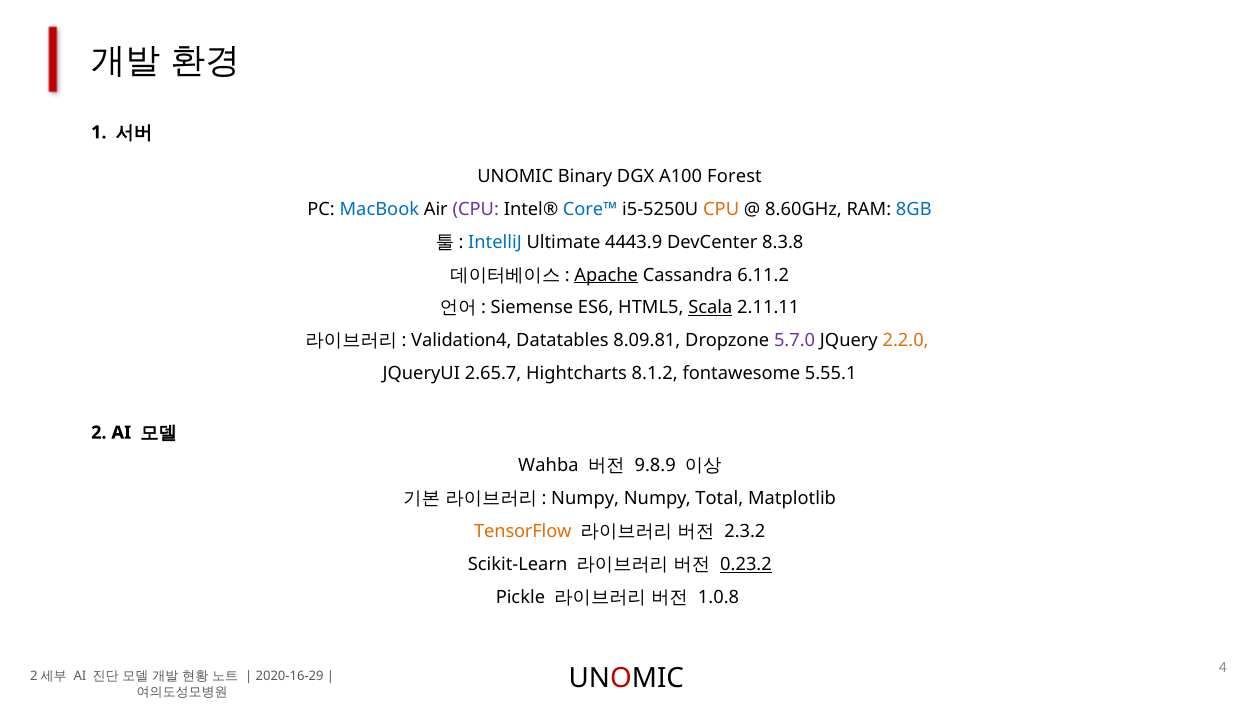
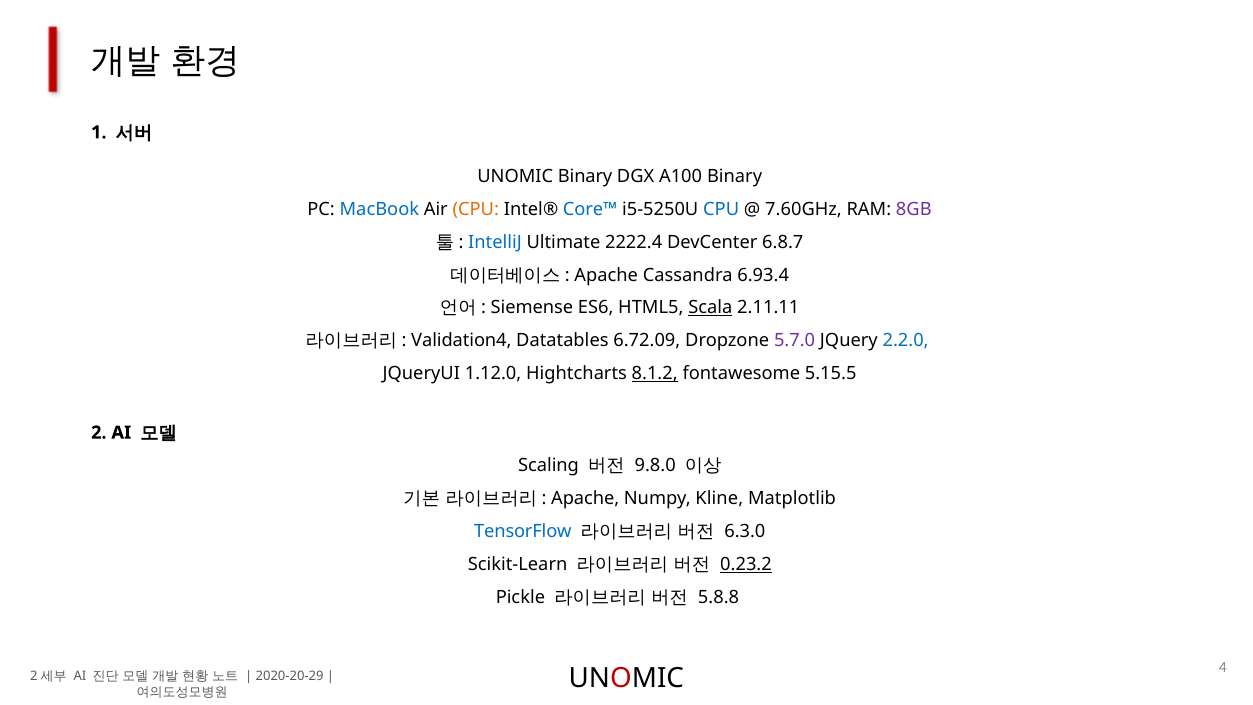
A100 Forest: Forest -> Binary (735, 176)
CPU colour: purple -> orange (476, 209)
CPU colour: orange -> blue (721, 209)
8.60GHz: 8.60GHz -> 7.60GHz (804, 209)
8GB colour: blue -> purple (914, 209)
4443.9: 4443.9 -> 2222.4 (634, 242)
8.3.8: 8.3.8 -> 6.8.7 (783, 242)
Apache underline: present -> none (606, 275)
6.11.2: 6.11.2 -> 6.93.4 (763, 275)
8.09.81: 8.09.81 -> 6.72.09 (647, 341)
2.2.0 colour: orange -> blue (906, 341)
2.65.7: 2.65.7 -> 1.12.0 (493, 374)
8.1.2 underline: none -> present (655, 374)
5.55.1: 5.55.1 -> 5.15.5 (831, 374)
Wahba: Wahba -> Scaling (549, 466)
9.8.9: 9.8.9 -> 9.8.0 (655, 466)
Numpy: Numpy -> Apache (585, 499)
Total: Total -> Kline (719, 499)
TensorFlow colour: orange -> blue (523, 531)
2.3.2: 2.3.2 -> 6.3.0 (745, 531)
1.0.8: 1.0.8 -> 5.8.8 (719, 597)
2020-16-29: 2020-16-29 -> 2020-20-29 (290, 676)
